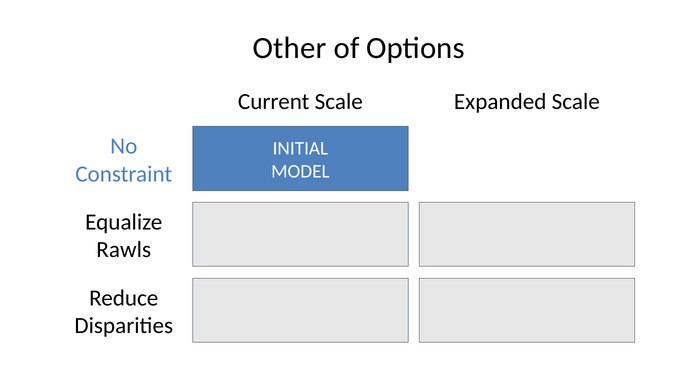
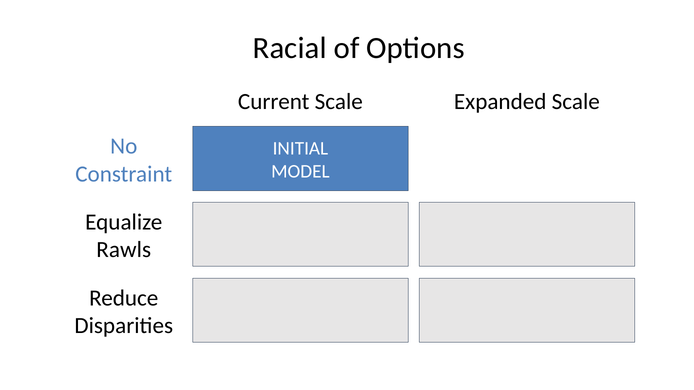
Other: Other -> Racial (290, 48)
